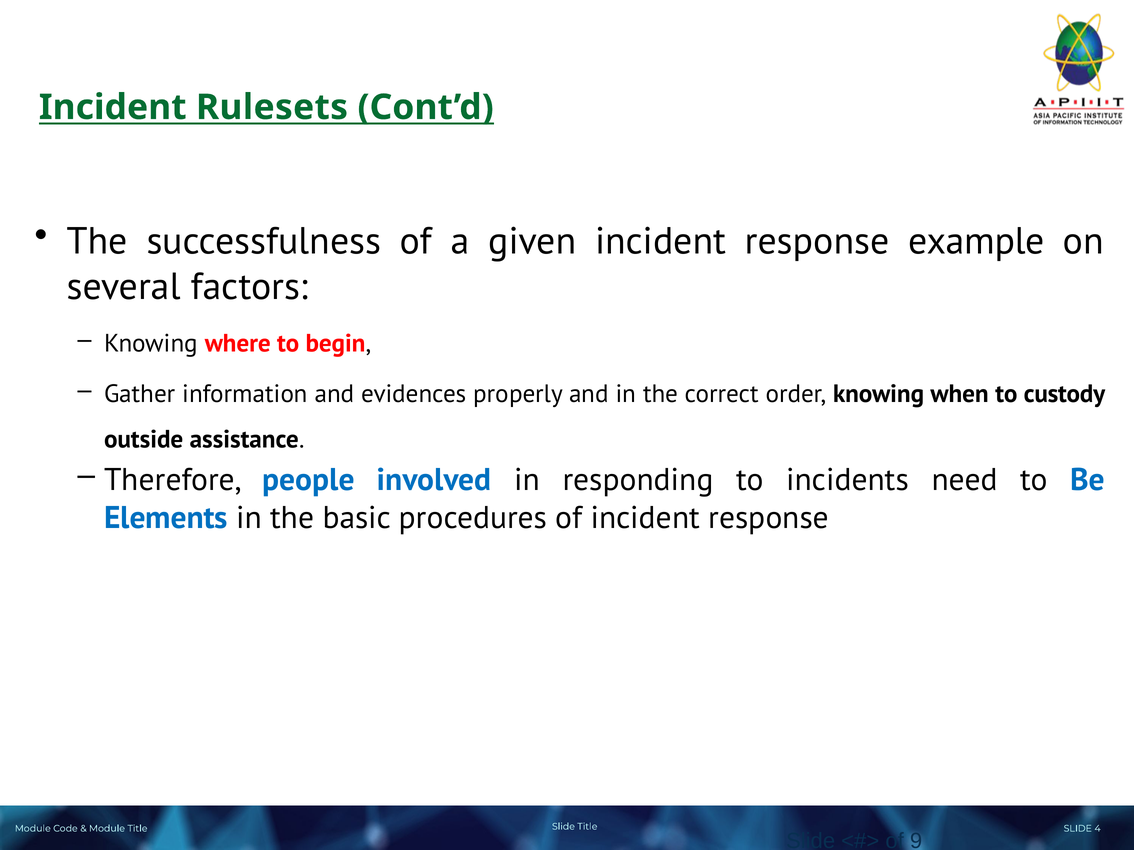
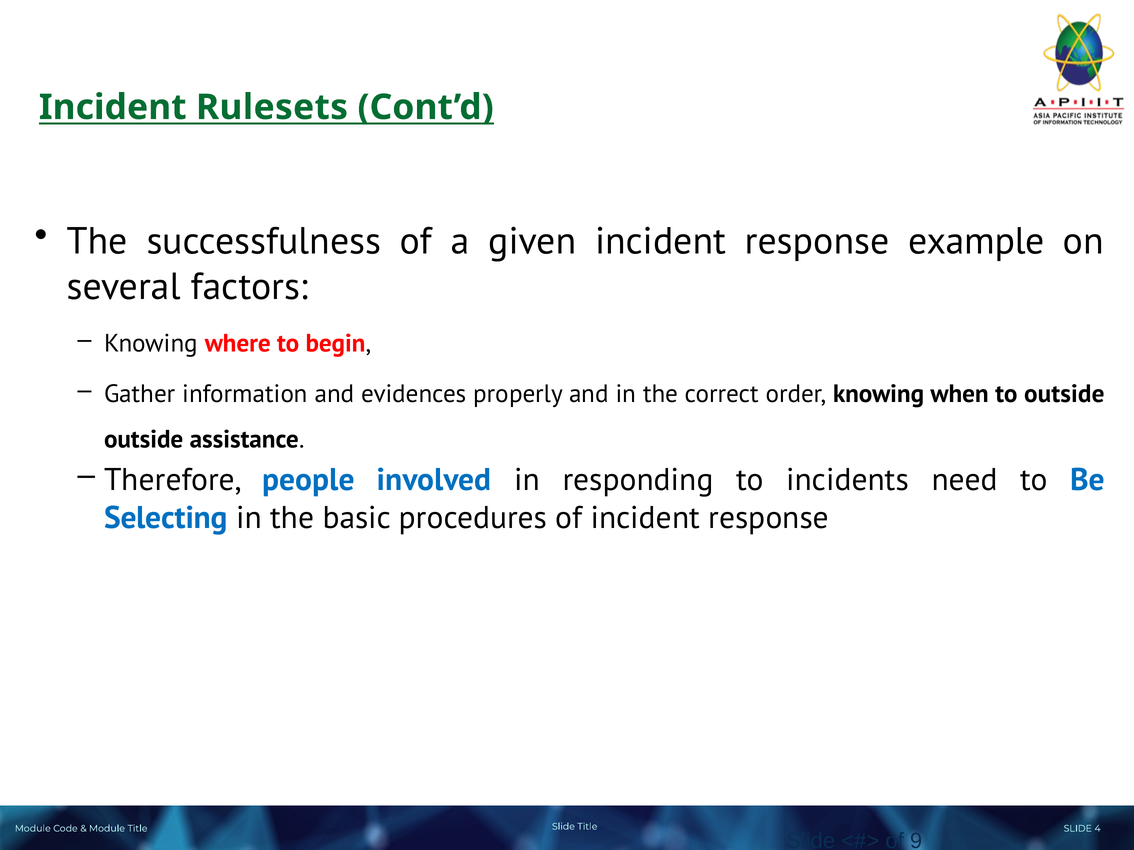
to custody: custody -> outside (1064, 394)
Elements: Elements -> Selecting (166, 518)
